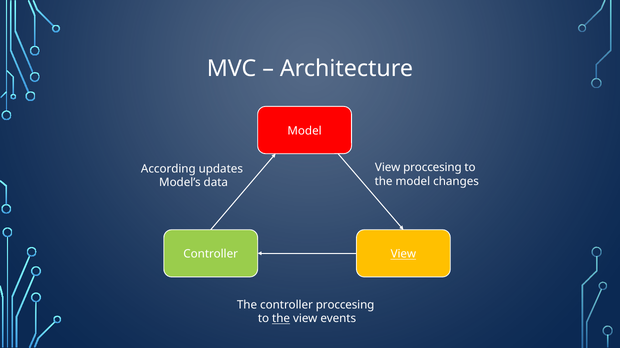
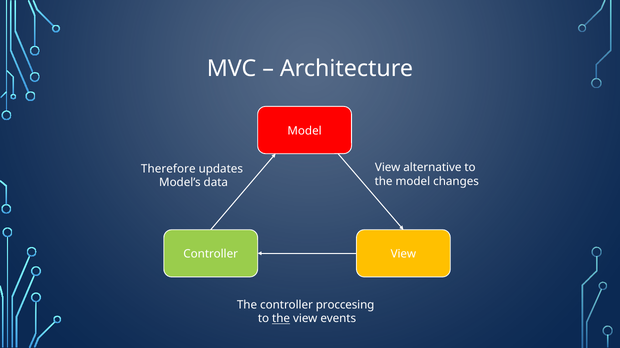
View proccesing: proccesing -> alternative (432, 168)
According: According -> Therefore (168, 169)
View underline: present -> none (403, 255)
